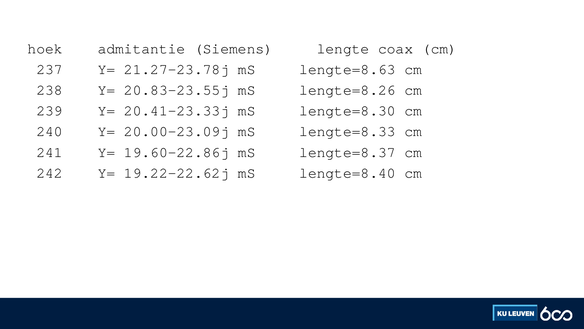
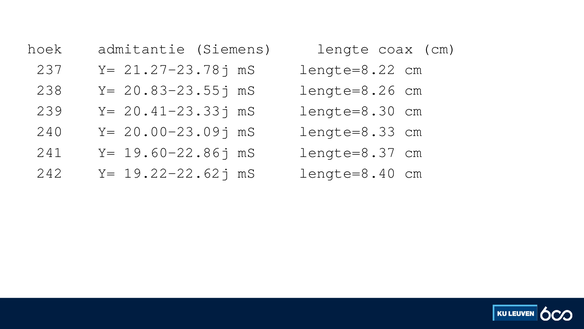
lengte=8.63: lengte=8.63 -> lengte=8.22 (347, 69)
